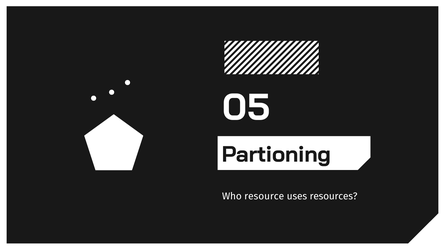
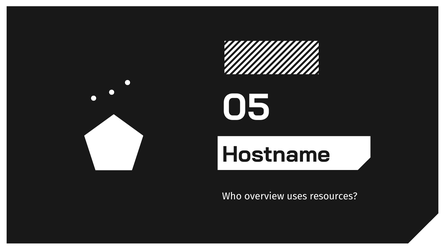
Partioning: Partioning -> Hostname (276, 155)
resource: resource -> overview (264, 196)
